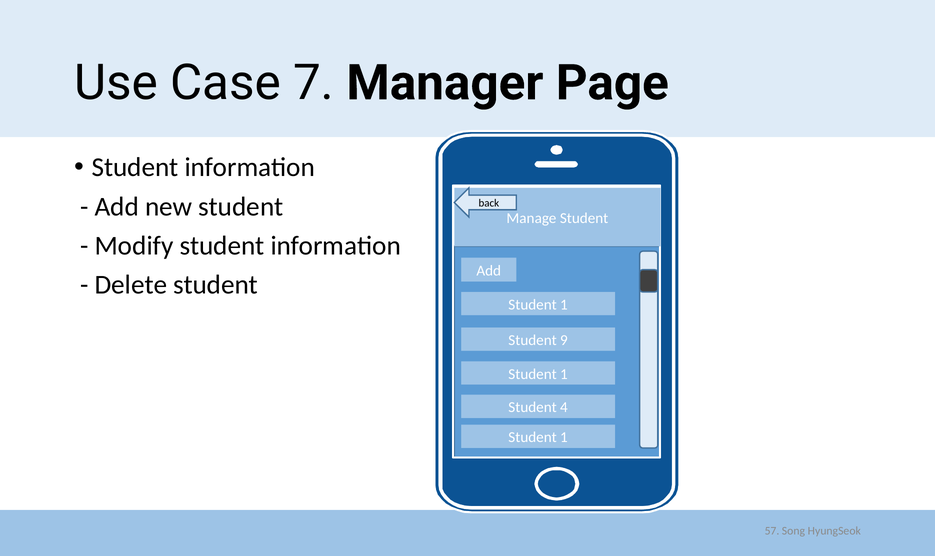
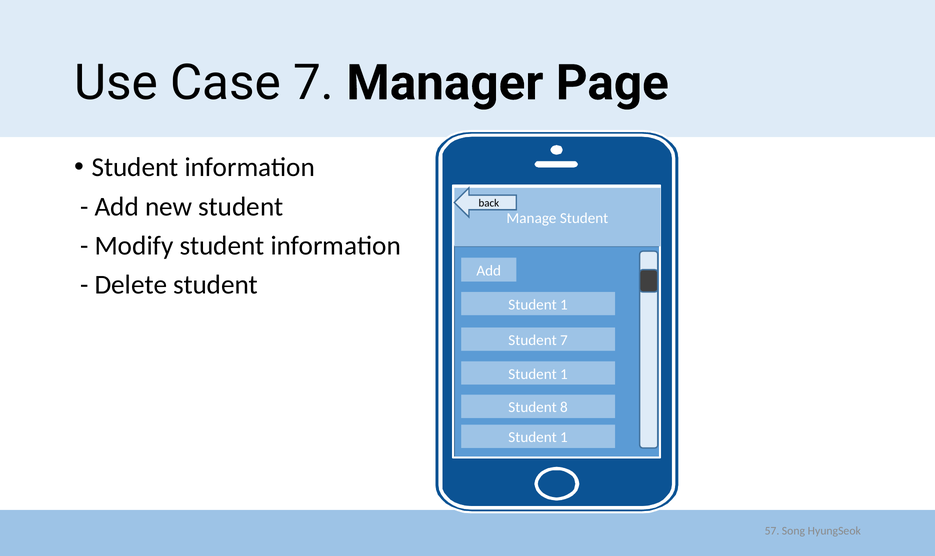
Student 9: 9 -> 7 (564, 341)
4: 4 -> 8 (564, 408)
